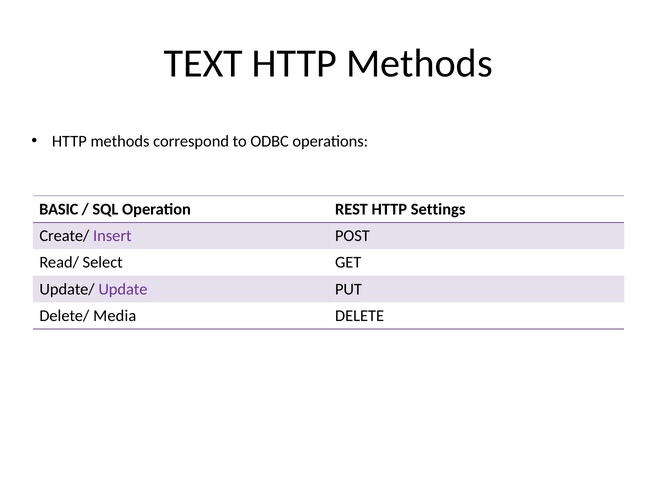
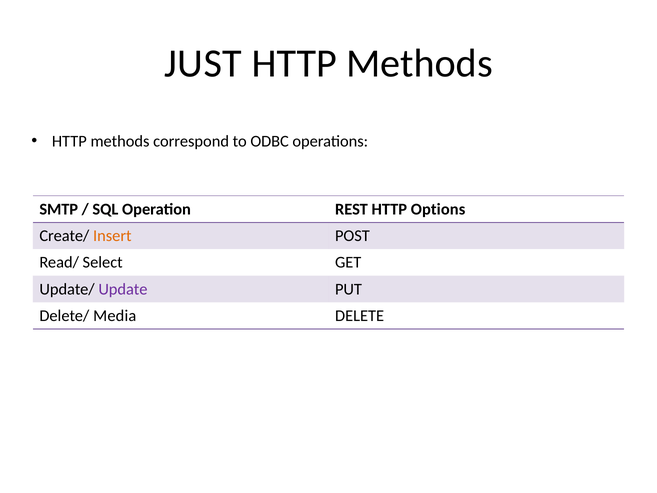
TEXT: TEXT -> JUST (203, 64)
BASIC: BASIC -> SMTP (59, 209)
Settings: Settings -> Options (438, 209)
Insert colour: purple -> orange (112, 236)
